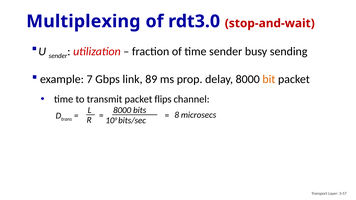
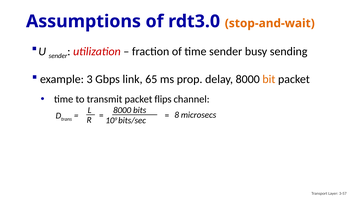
Multiplexing: Multiplexing -> Assumptions (83, 21)
stop-and-wait colour: red -> orange (270, 23)
7: 7 -> 3 (90, 79)
89: 89 -> 65 (151, 79)
